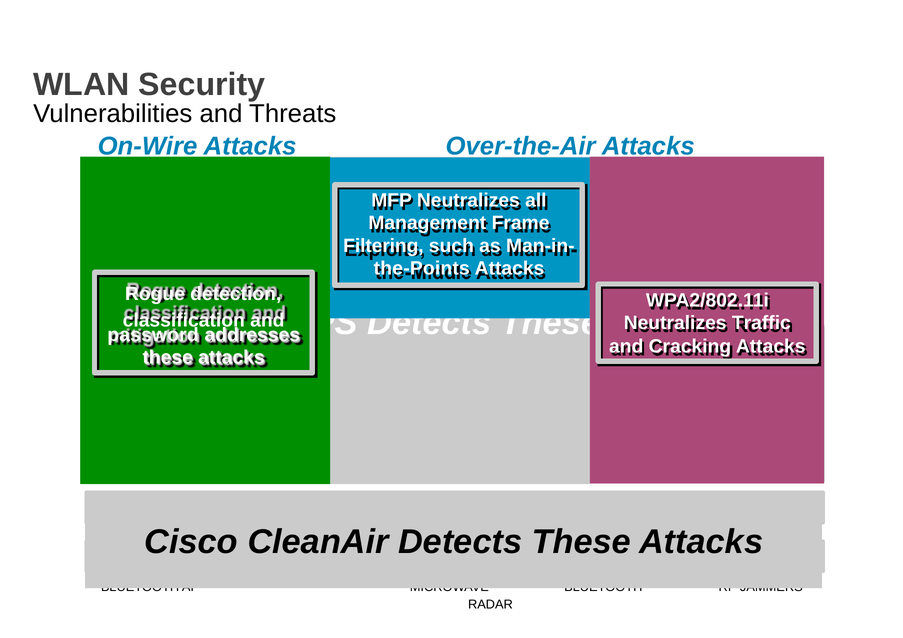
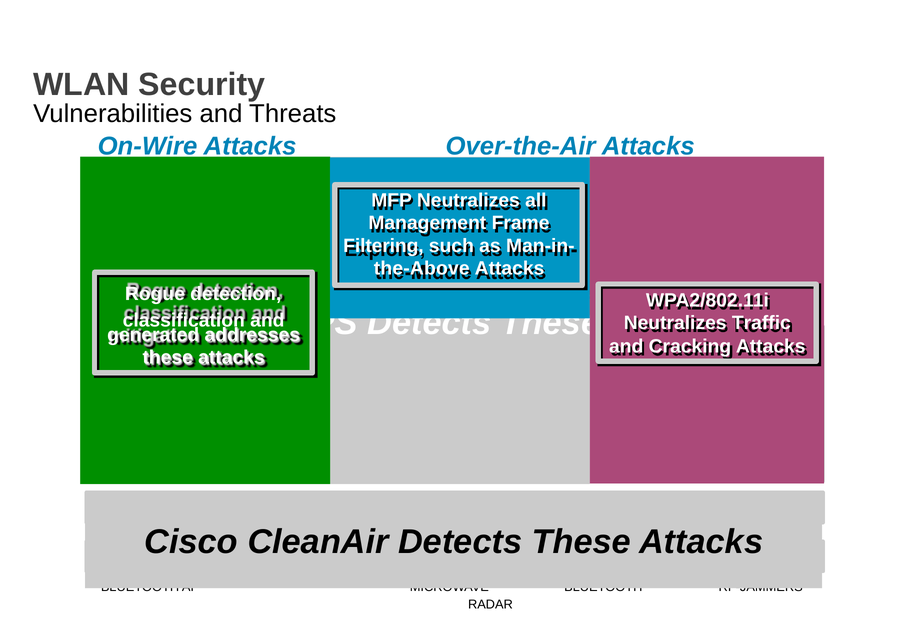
the-Points: the-Points -> the-Above (422, 268)
password: password -> generated (153, 335)
